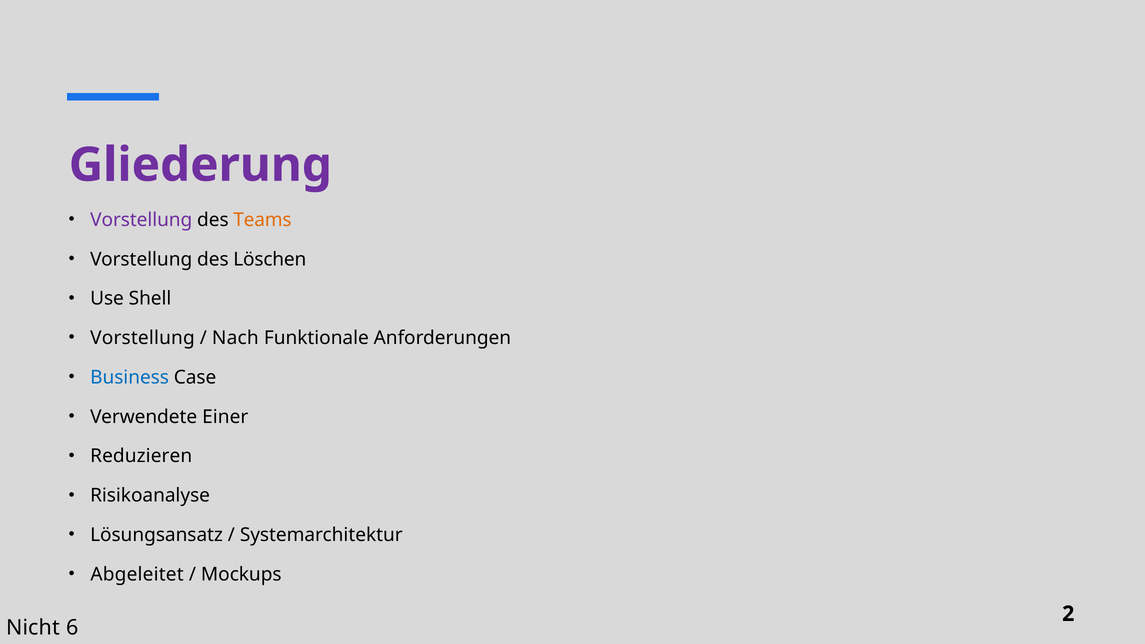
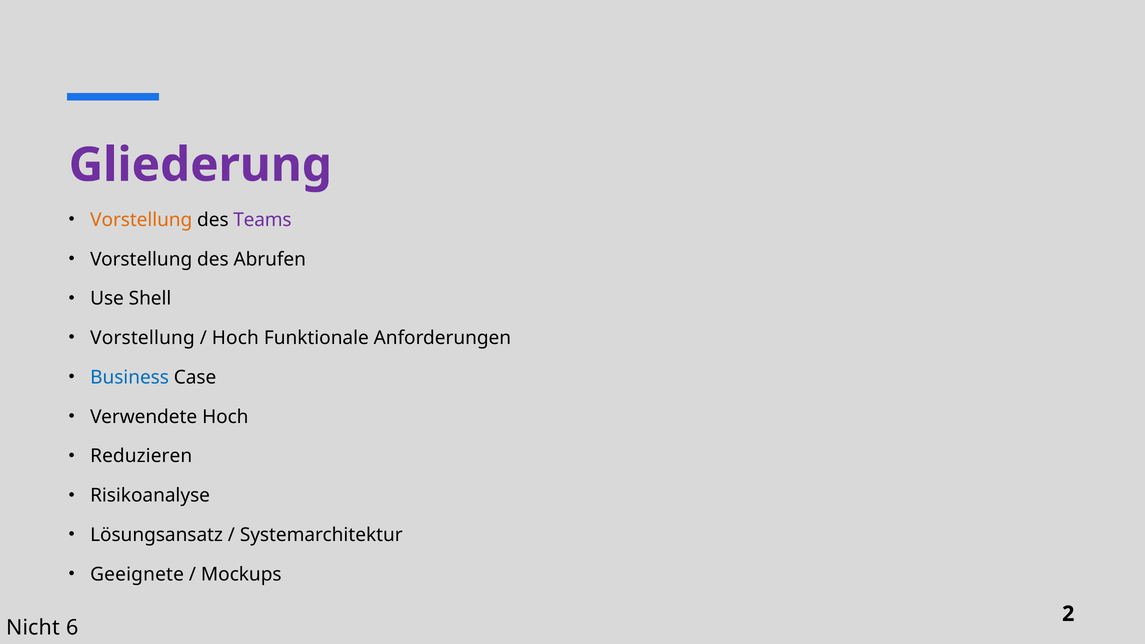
Vorstellung colour: purple -> orange (141, 220)
Teams colour: orange -> purple (262, 220)
Löschen: Löschen -> Abrufen (270, 259)
Nach: Nach -> Hoch (235, 338)
Verwendete Einer: Einer -> Hoch (225, 417)
Abgeleitet: Abgeleitet -> Geeignete (137, 574)
